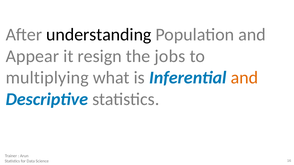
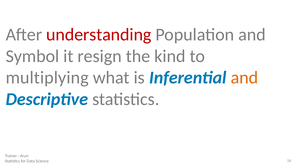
understanding colour: black -> red (99, 35)
Appear: Appear -> Symbol (32, 56)
jobs: jobs -> kind (170, 56)
